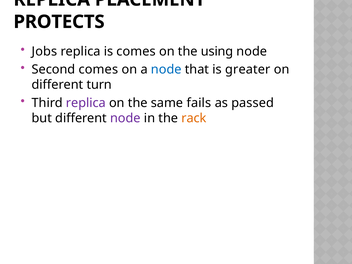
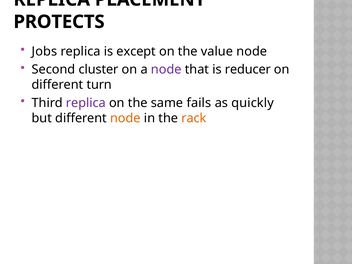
is comes: comes -> except (136, 51)
using: using -> value (217, 51)
Second comes: comes -> cluster (98, 69)
node colour: blue -> purple (166, 69)
greater: greater -> reducer (248, 69)
passed: passed -> quickly (253, 103)
node colour: purple -> orange (125, 118)
